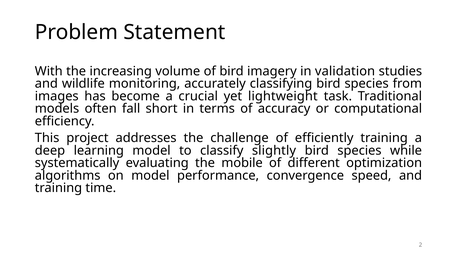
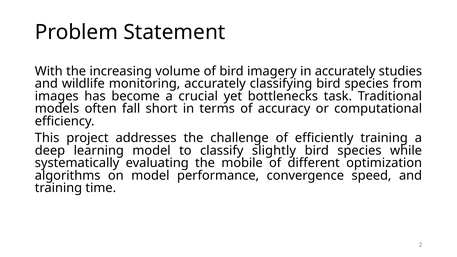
in validation: validation -> accurately (345, 71)
lightweight: lightweight -> bottlenecks (283, 96)
